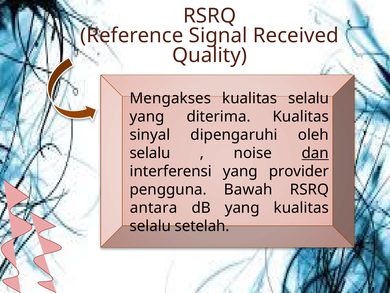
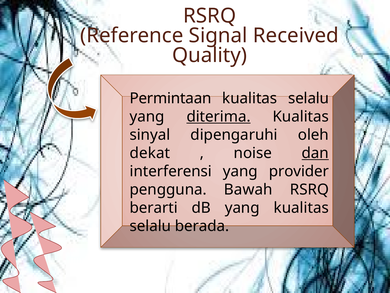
Mengakses: Mengakses -> Permintaan (171, 98)
diterima underline: none -> present (219, 116)
selalu: selalu -> dekat (150, 153)
antara: antara -> berarti (154, 207)
setelah: setelah -> berada (202, 226)
